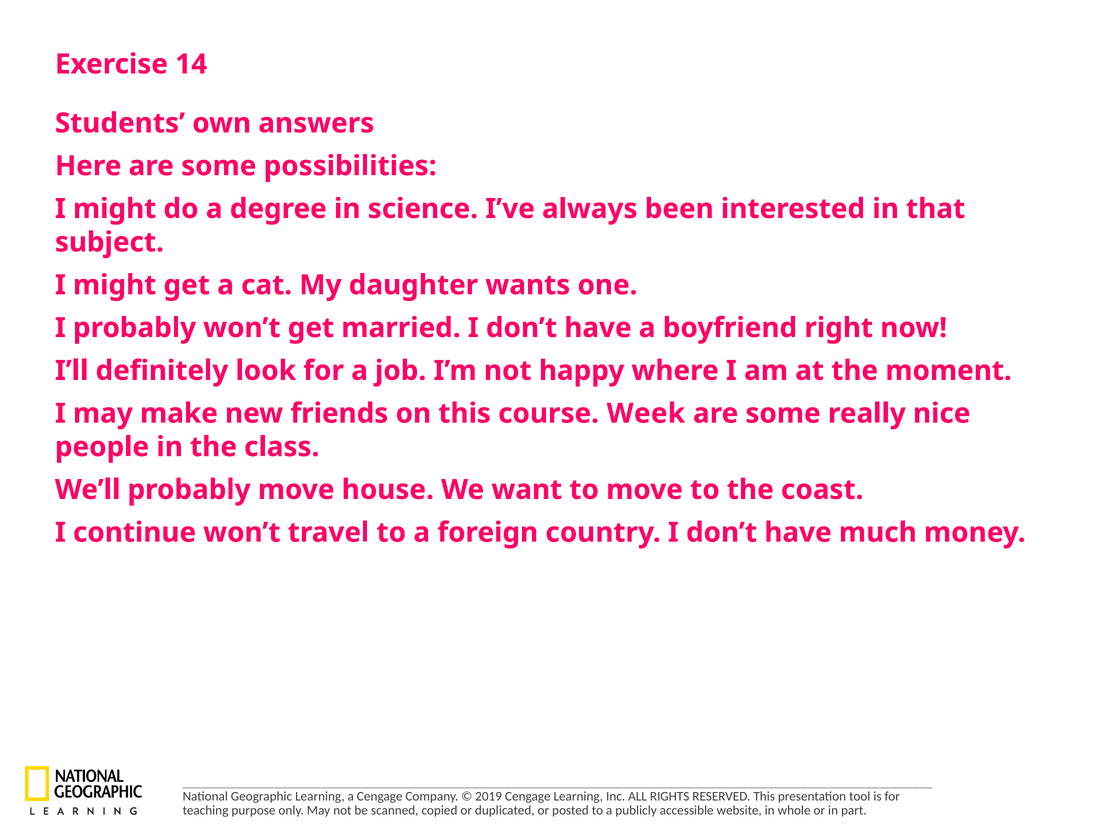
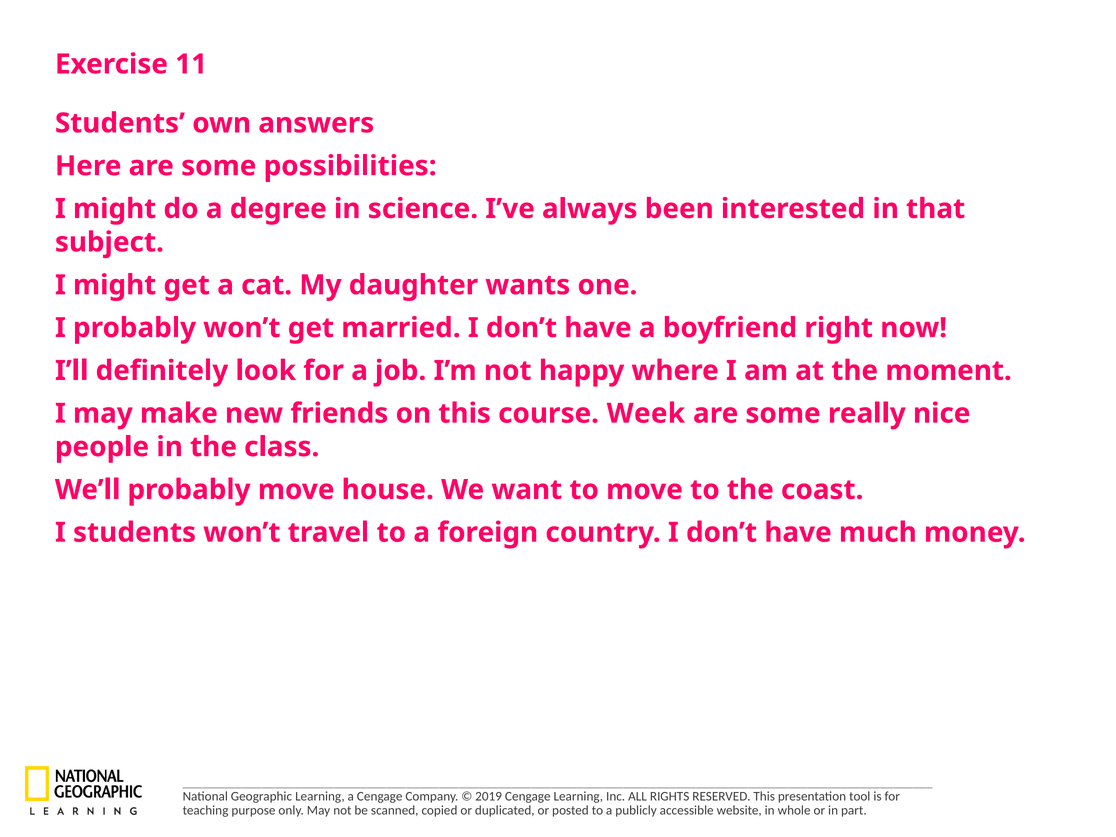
14: 14 -> 11 (191, 64)
I continue: continue -> students (135, 533)
